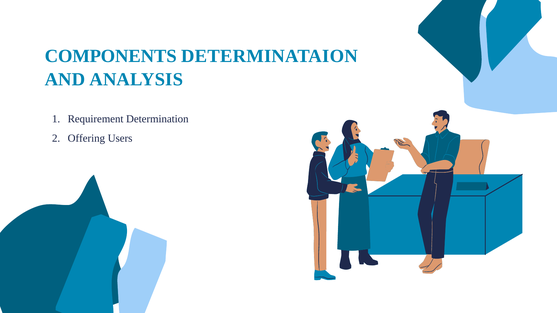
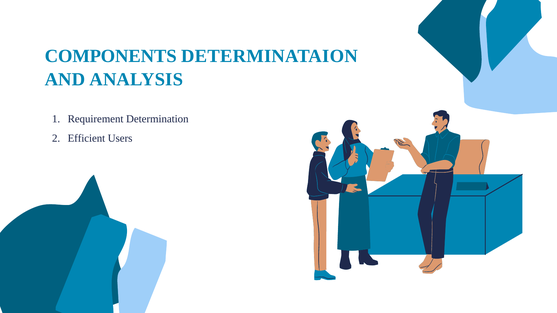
Offering: Offering -> Efficient (86, 139)
